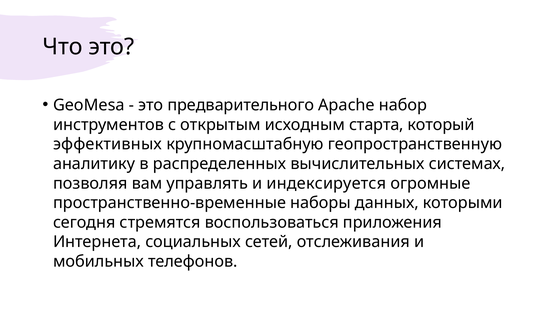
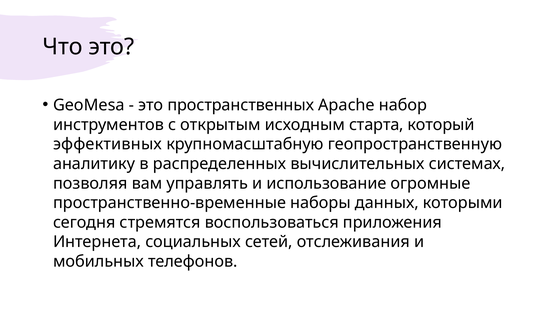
предварительного: предварительного -> пространственных (241, 105)
индексируется: индексируется -> использование (326, 183)
